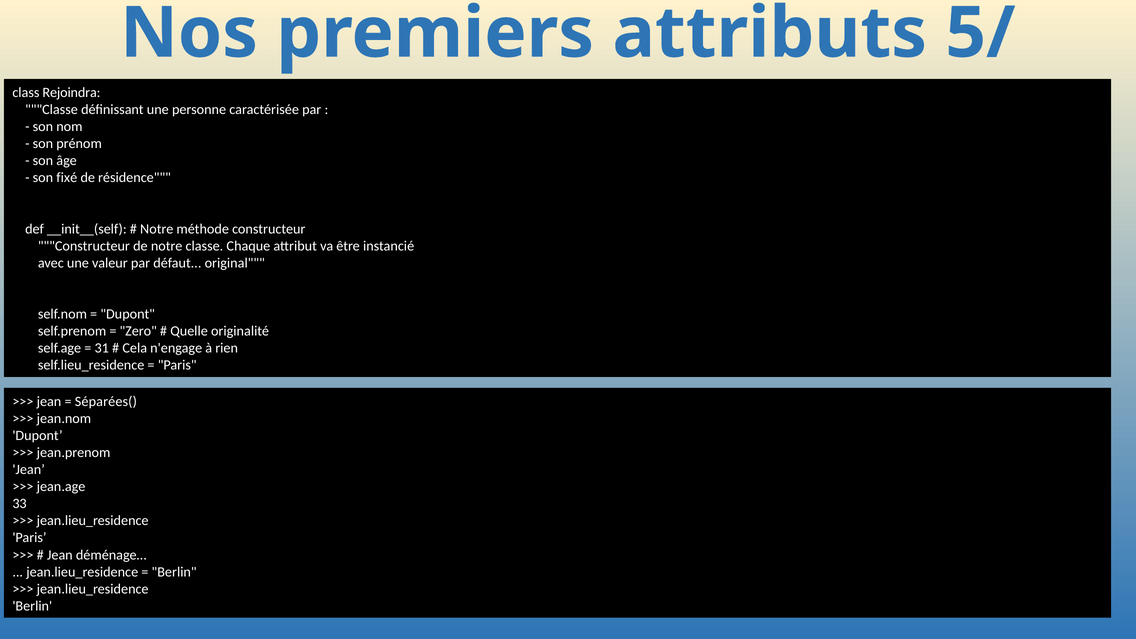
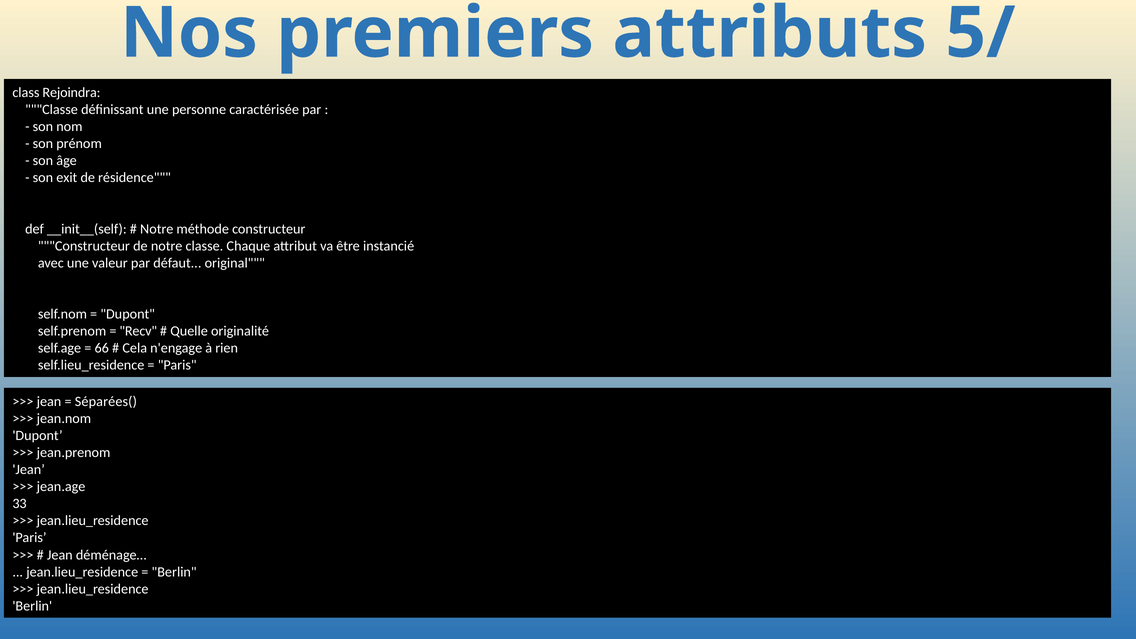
fixé: fixé -> exit (67, 178)
Zero: Zero -> Recv (138, 331)
31: 31 -> 66 (102, 348)
